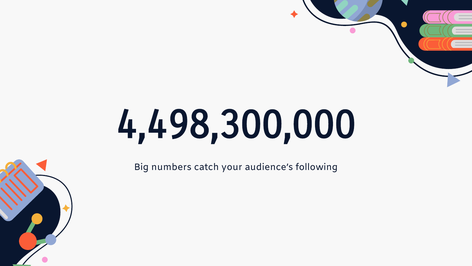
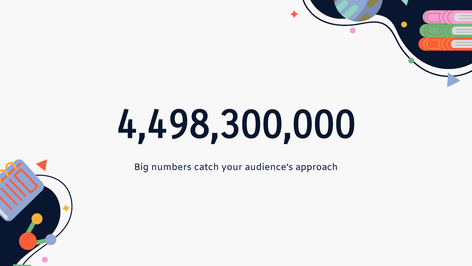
following: following -> approach (317, 167)
